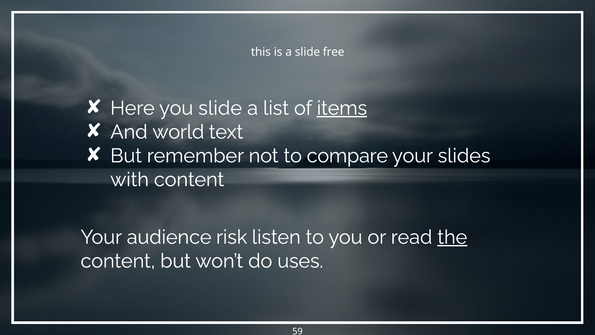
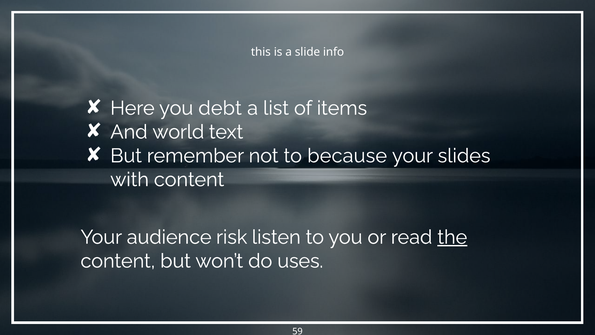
free: free -> info (334, 52)
you slide: slide -> debt (220, 108)
items underline: present -> none (342, 108)
compare: compare -> because (347, 156)
